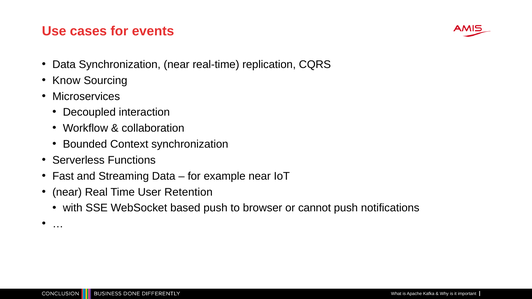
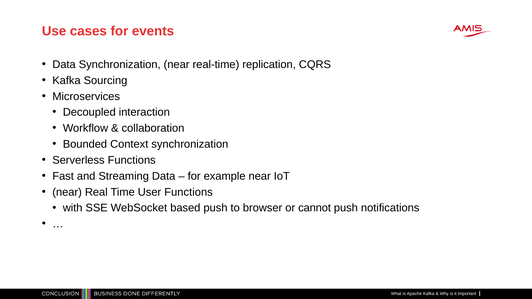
Know: Know -> Kafka (66, 81)
User Retention: Retention -> Functions (189, 192)
